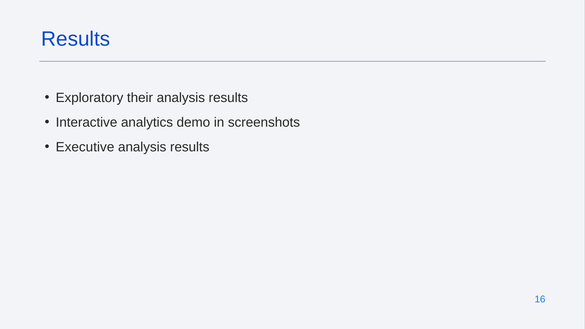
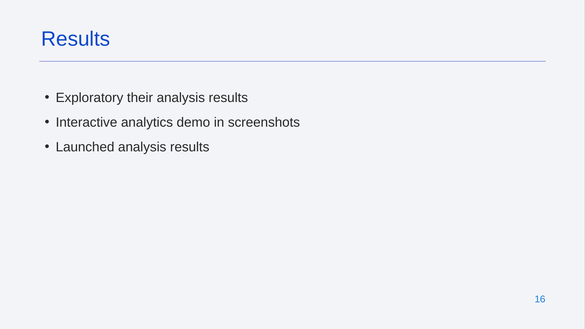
Executive: Executive -> Launched (85, 147)
